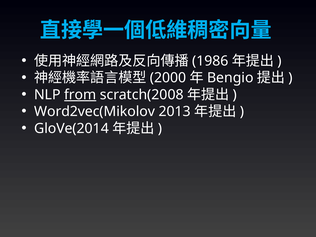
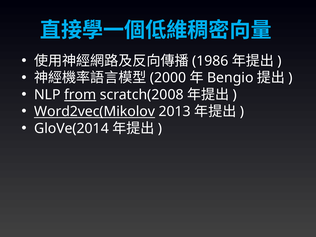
Word2vec(Mikolov underline: none -> present (95, 112)
